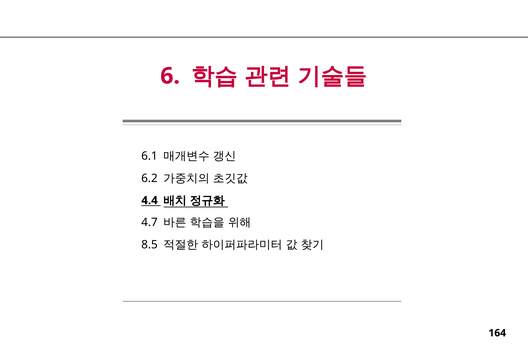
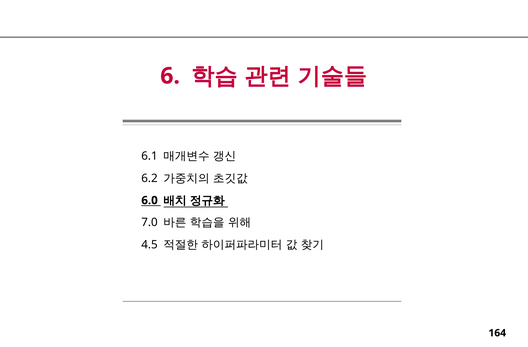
4.4: 4.4 -> 6.0 (150, 200)
4.7: 4.7 -> 7.0 (149, 222)
8.5: 8.5 -> 4.5 (149, 244)
